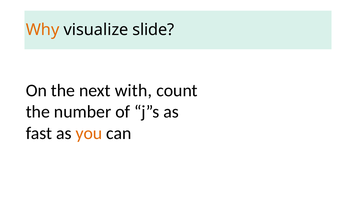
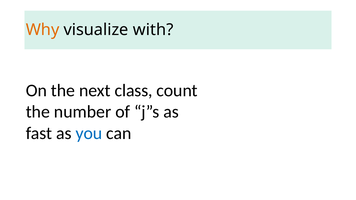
slide: slide -> with (153, 30)
with: with -> class (134, 91)
you colour: orange -> blue (89, 133)
